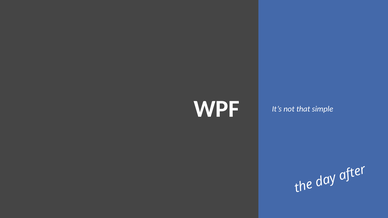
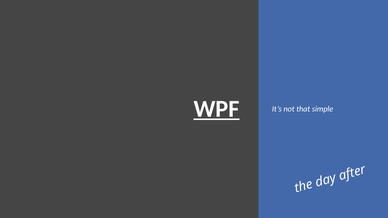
WPF underline: none -> present (217, 109)
